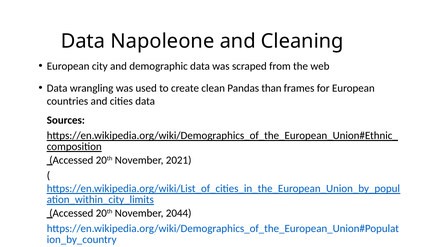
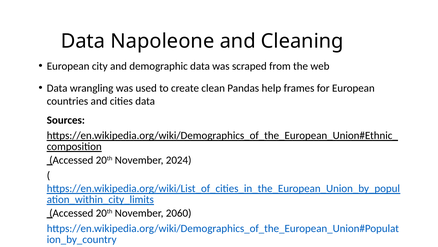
than: than -> help (271, 88)
2021: 2021 -> 2024 (179, 160)
2044: 2044 -> 2060 (179, 213)
